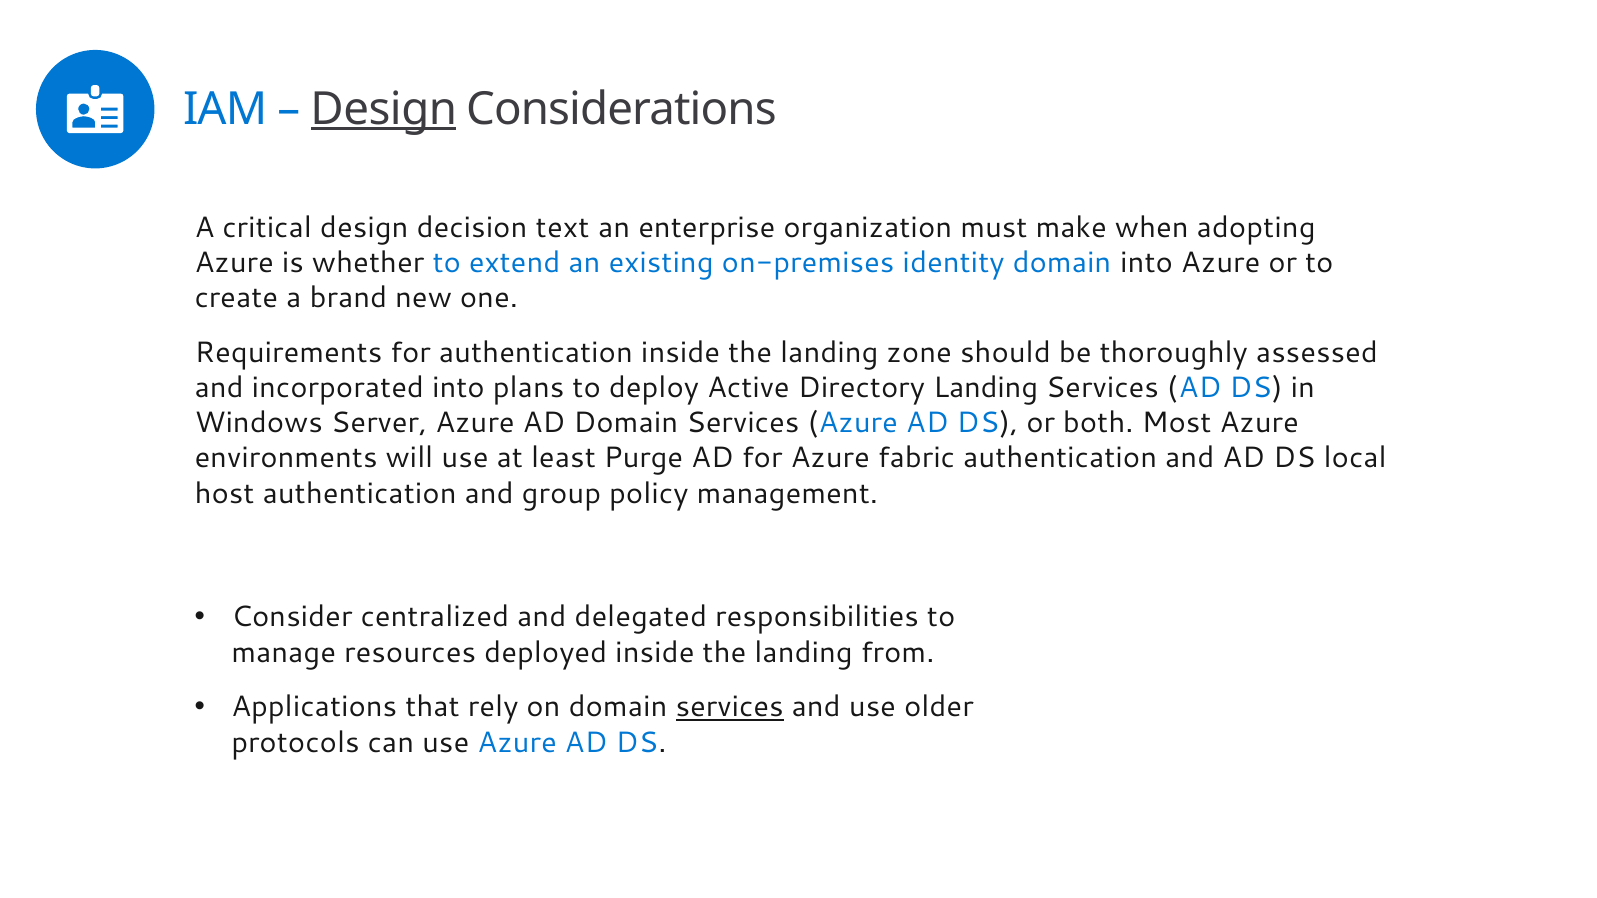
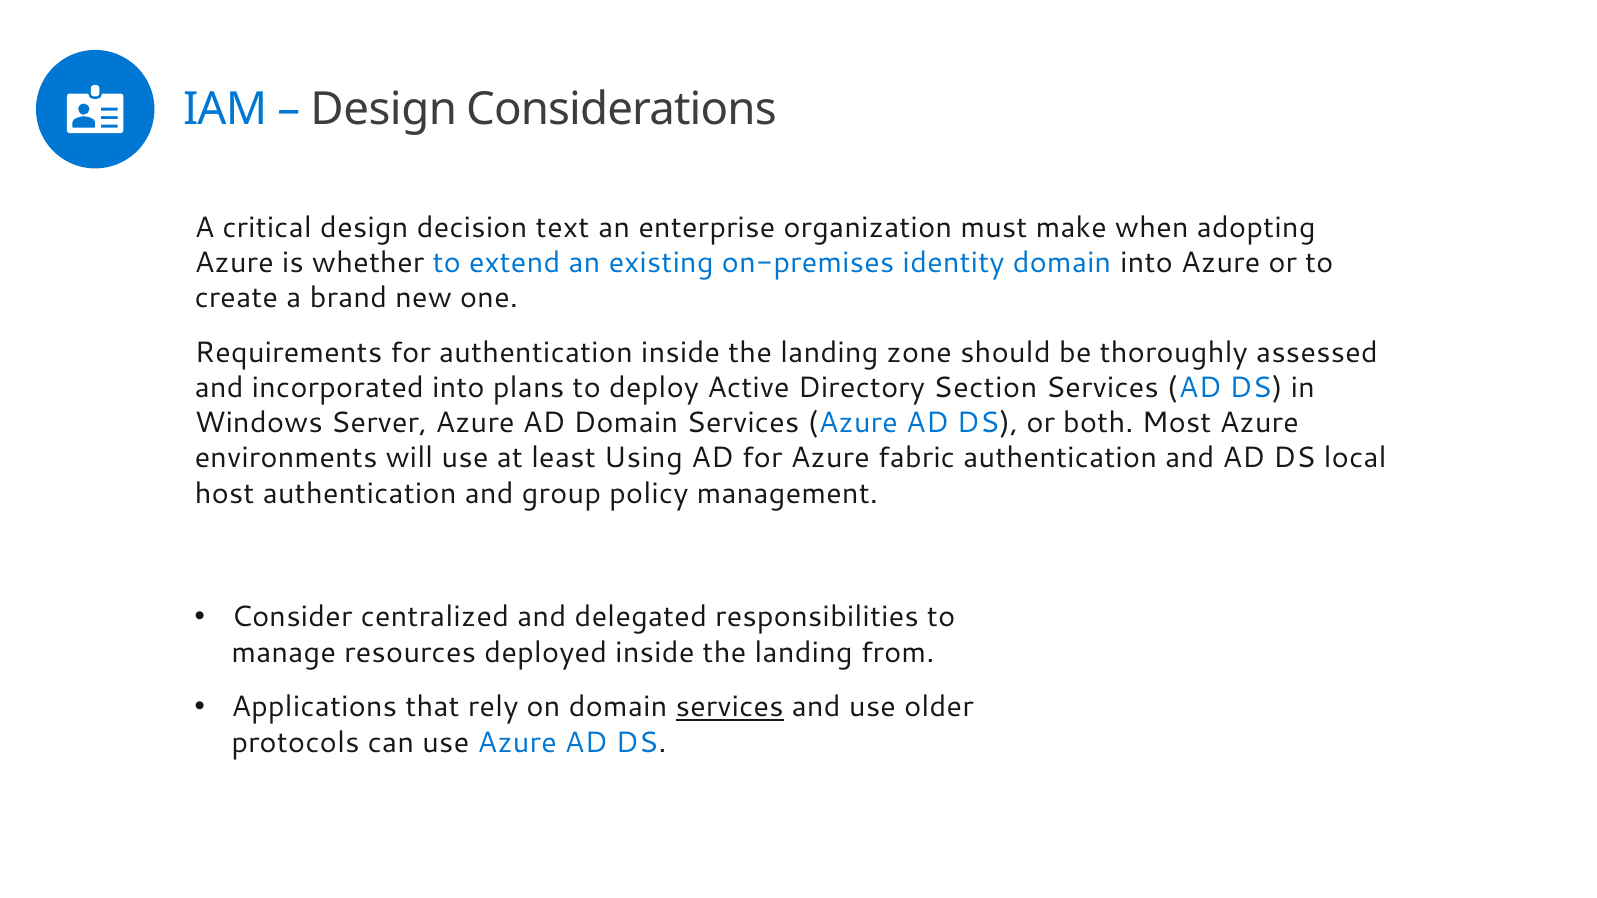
Design underline: present -> none (384, 109)
Directory Landing: Landing -> Section (985, 388)
Purge: Purge -> Using (643, 458)
